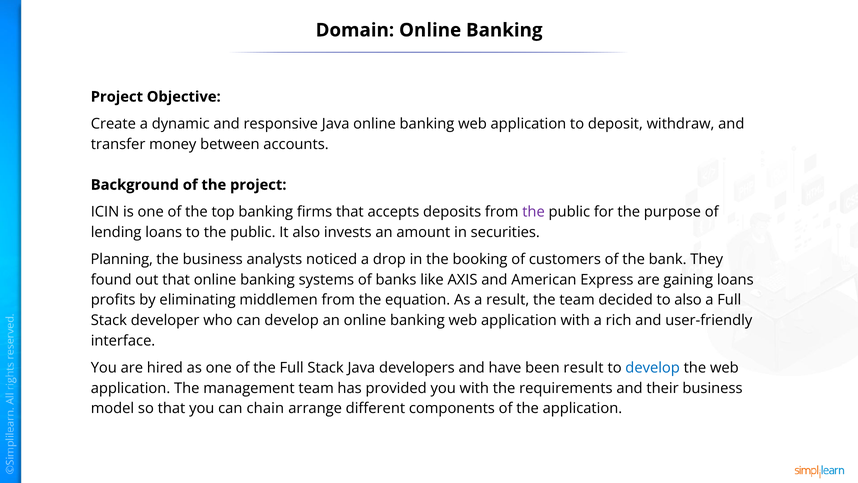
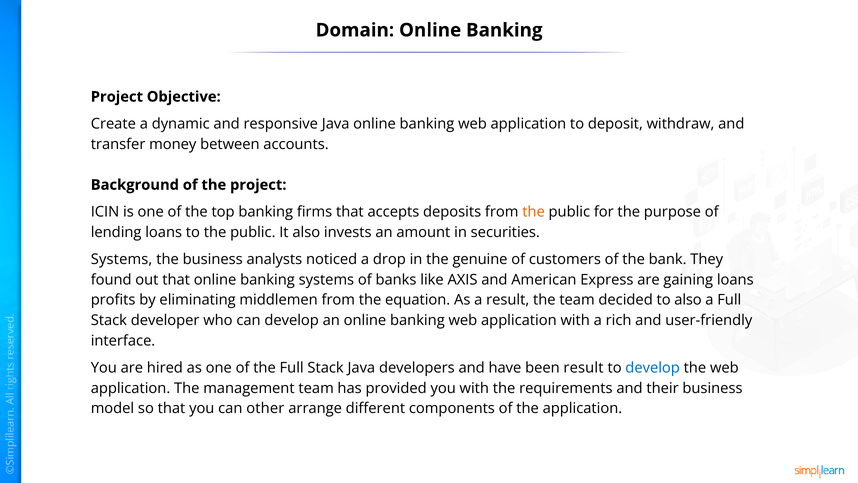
the colour: purple -> orange (534, 212)
Planning: Planning -> Systems (122, 259)
booking: booking -> genuine (480, 259)
chain: chain -> other (265, 408)
